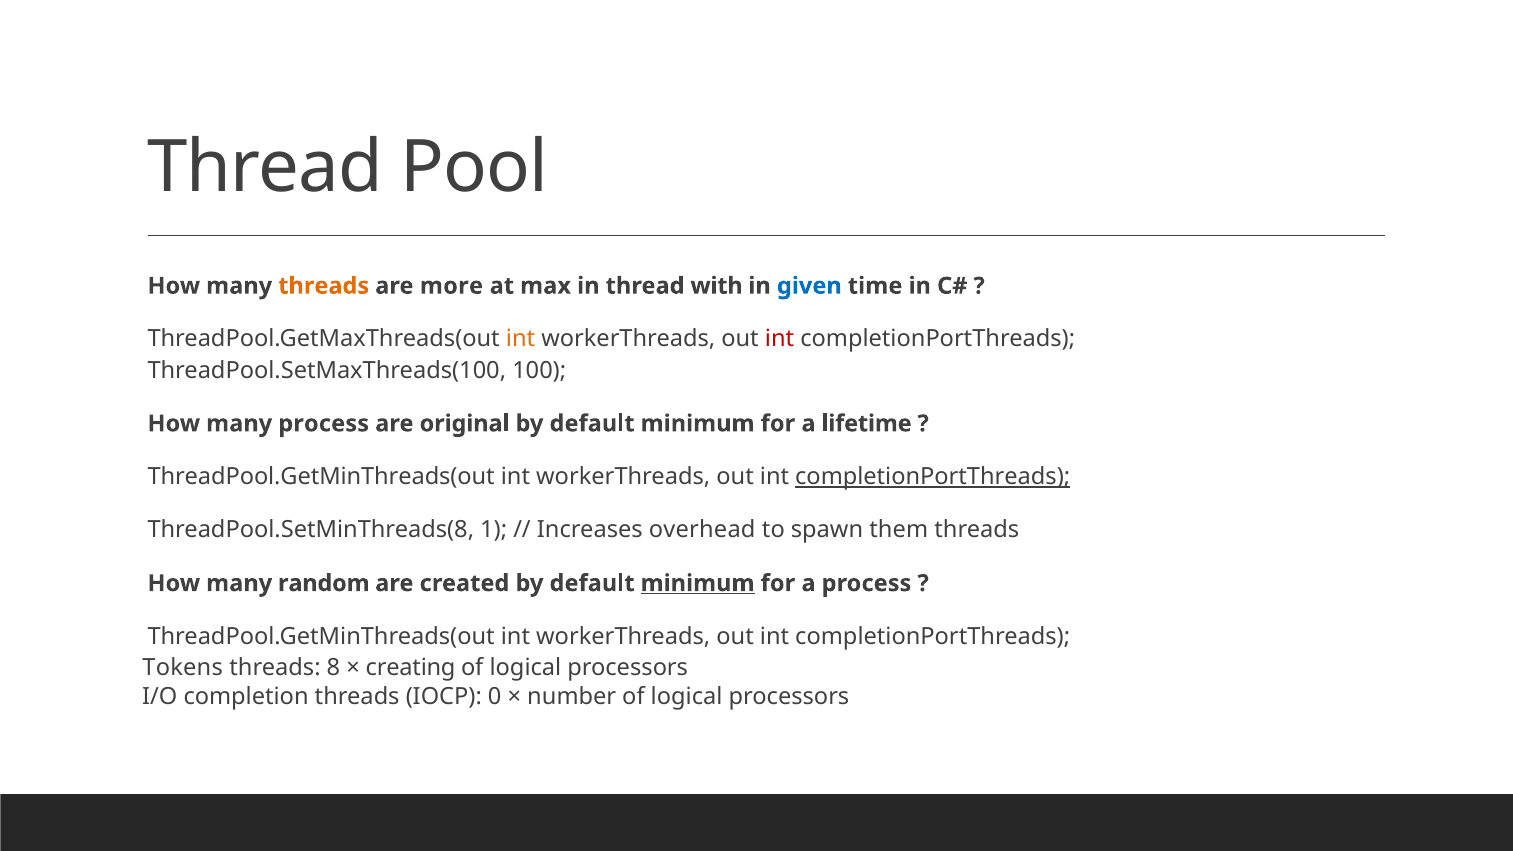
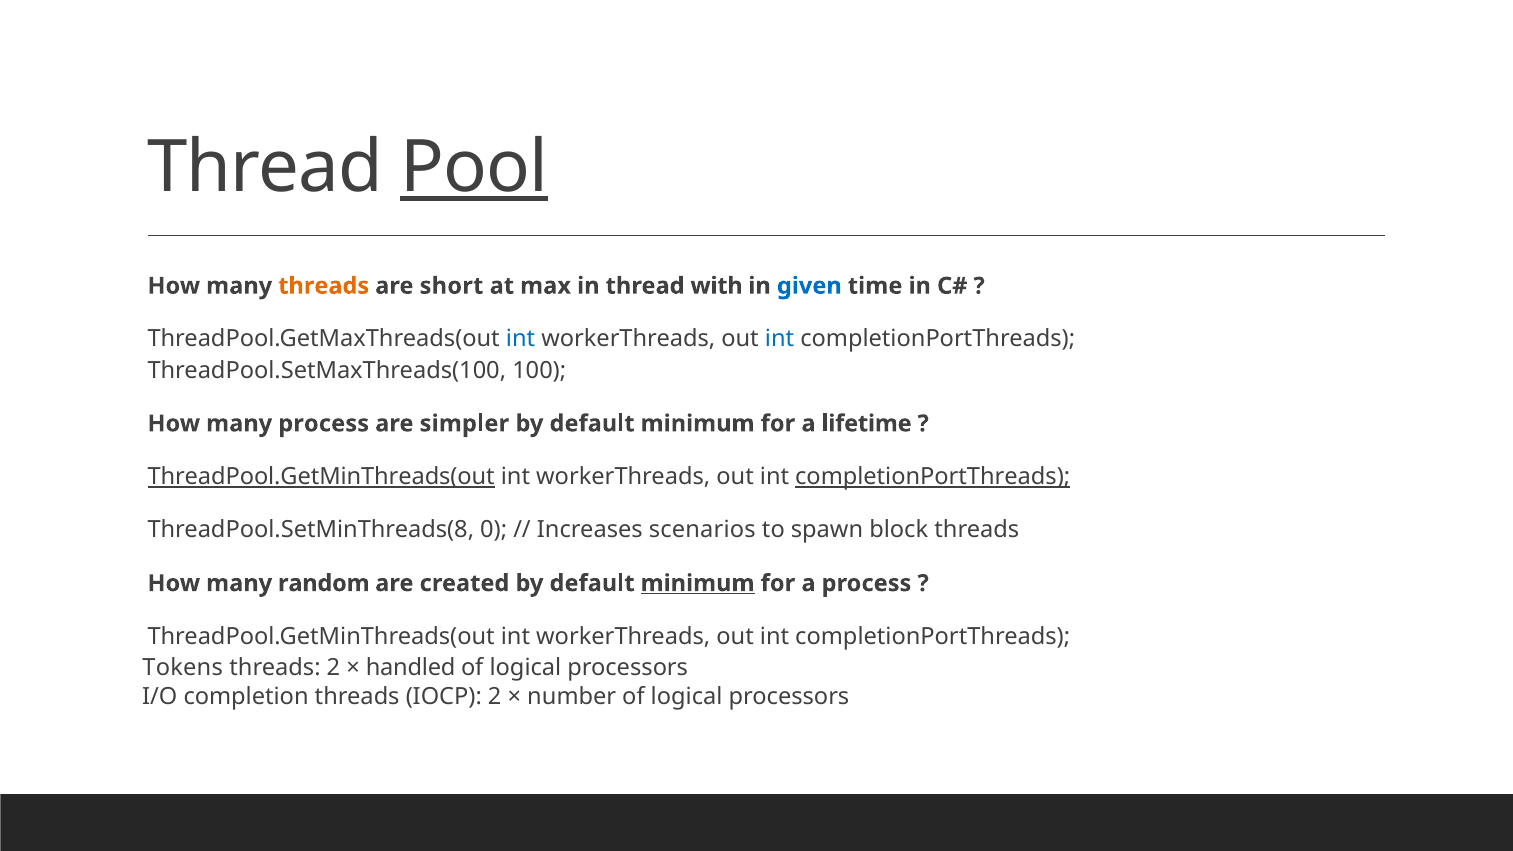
Pool underline: none -> present (474, 167)
more: more -> short (451, 286)
int colour: orange -> blue (521, 339)
int colour: red -> blue (780, 339)
original: original -> simpler (464, 424)
ThreadPool.GetMinThreads(out underline: none -> present (321, 477)
1: 1 -> 0 (494, 530)
overhead: overhead -> scenarios (702, 530)
them: them -> block (899, 530)
threads 8: 8 -> 2 (334, 668)
creating: creating -> handled (411, 668)
IOCP 0: 0 -> 2 (495, 697)
